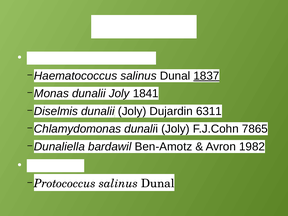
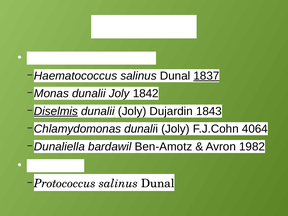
1841: 1841 -> 1842 (146, 94)
Diselmis underline: none -> present (56, 111)
6311: 6311 -> 1843 (209, 111)
7865: 7865 -> 4064 (255, 129)
